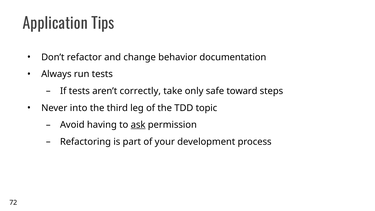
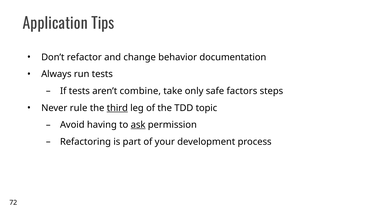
correctly: correctly -> combine (140, 91)
toward: toward -> factors (242, 91)
into: into -> rule (79, 108)
third underline: none -> present (117, 108)
